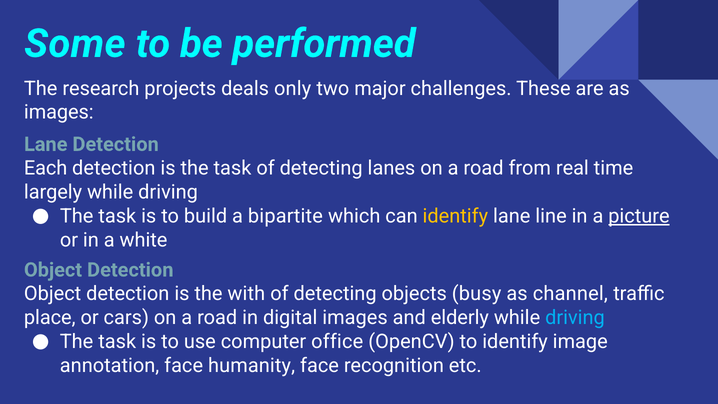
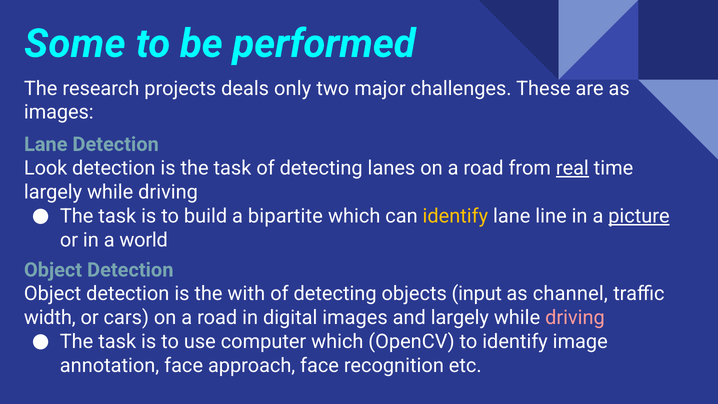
Each: Each -> Look (46, 168)
real underline: none -> present (572, 168)
white: white -> world (144, 240)
busy: busy -> input (477, 294)
place: place -> width (50, 318)
and elderly: elderly -> largely (460, 318)
driving colour: light blue -> pink (575, 318)
computer office: office -> which (337, 342)
humanity: humanity -> approach (252, 366)
